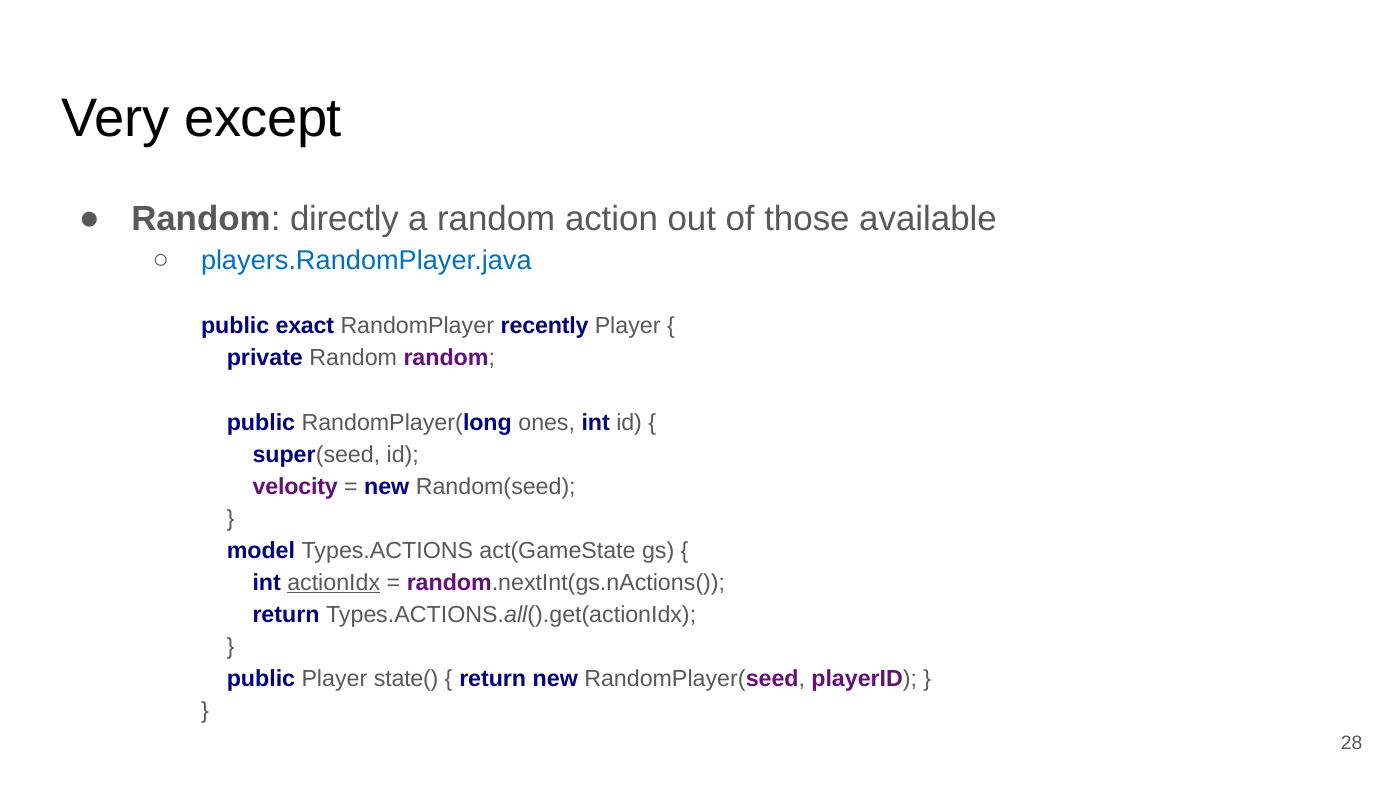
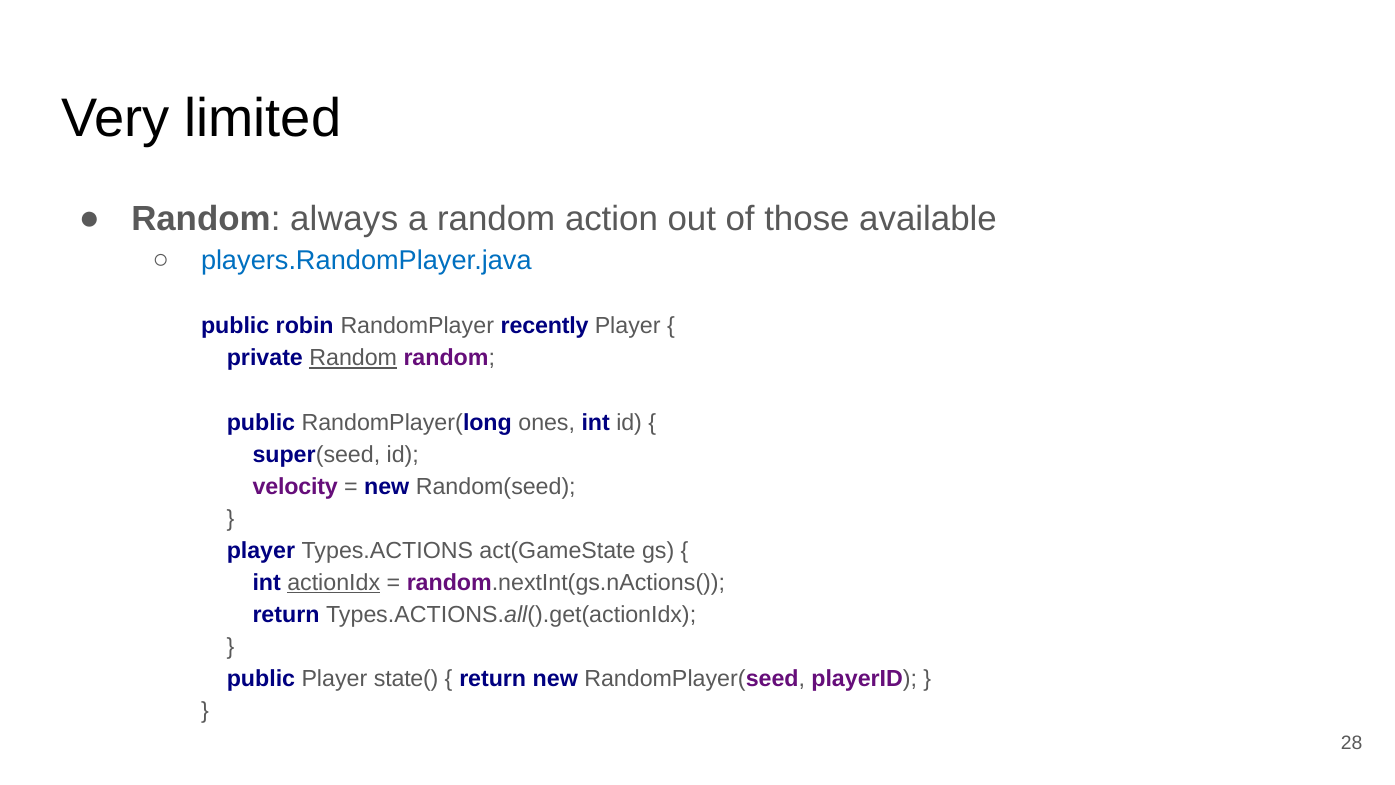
except: except -> limited (263, 118)
directly: directly -> always (344, 219)
exact: exact -> robin (305, 326)
Random underline: none -> present (353, 358)
model: model -> player (261, 550)
